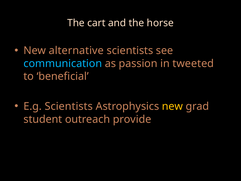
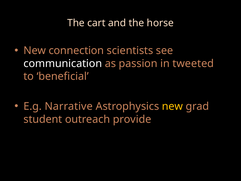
alternative: alternative -> connection (76, 51)
communication colour: light blue -> white (63, 63)
E.g Scientists: Scientists -> Narrative (69, 106)
